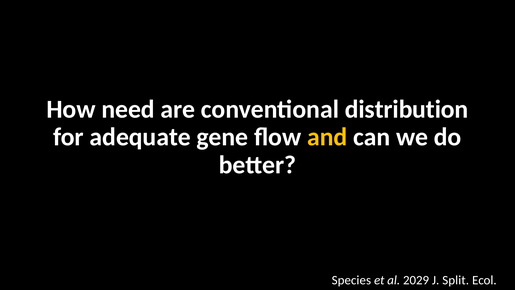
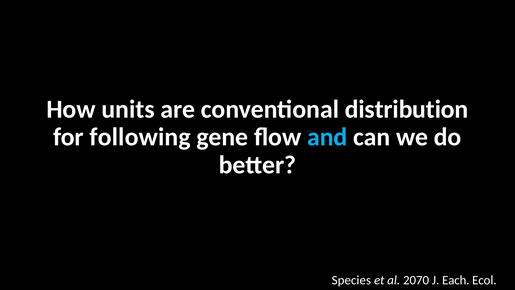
need: need -> units (128, 109)
adequate: adequate -> following (140, 137)
and colour: yellow -> light blue (327, 137)
2029: 2029 -> 2070 (416, 280)
Split: Split -> Each (456, 280)
